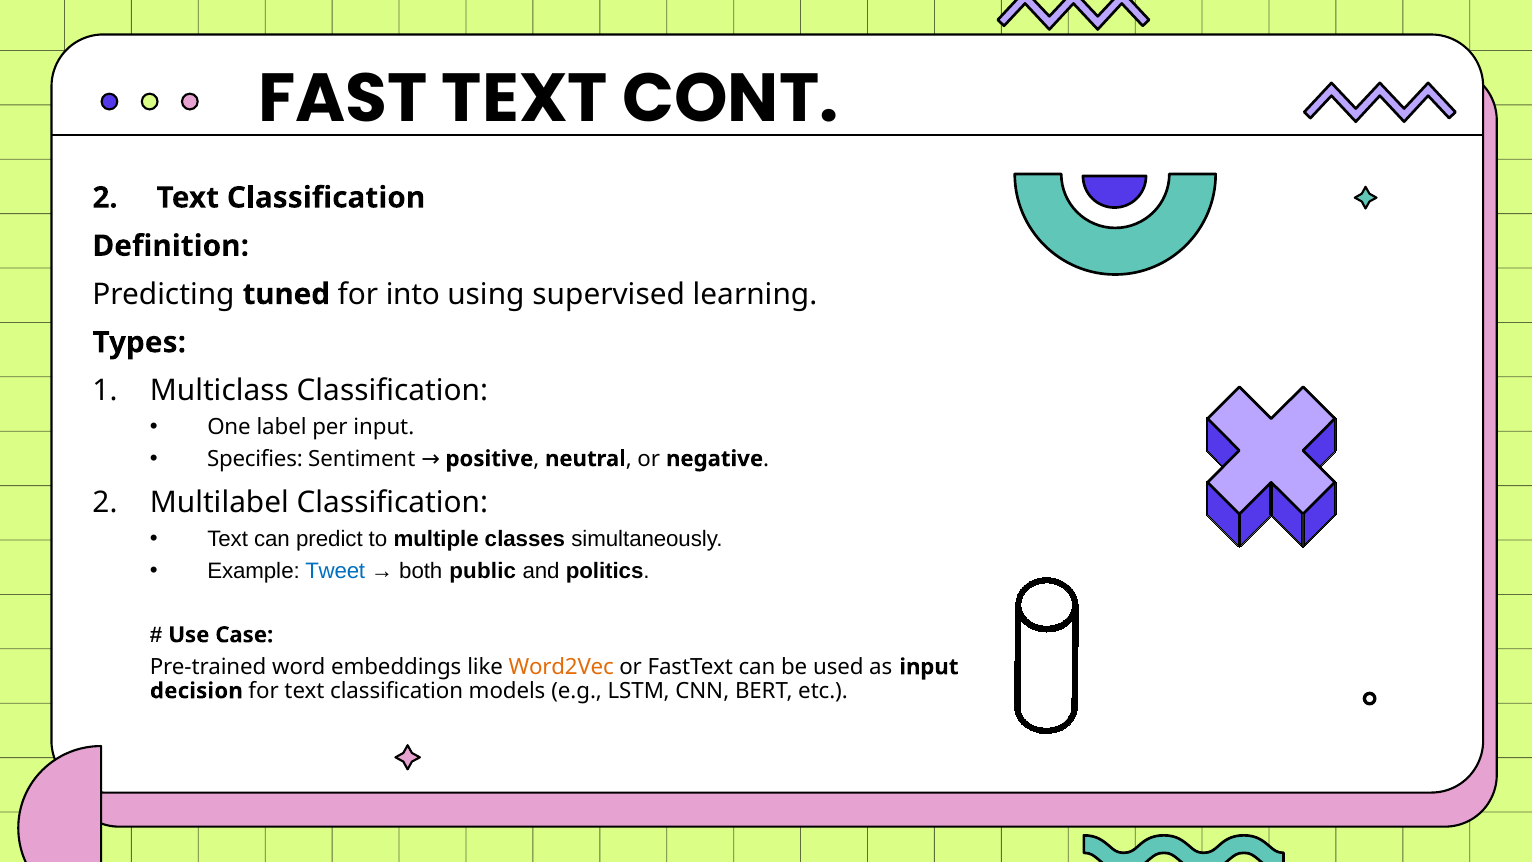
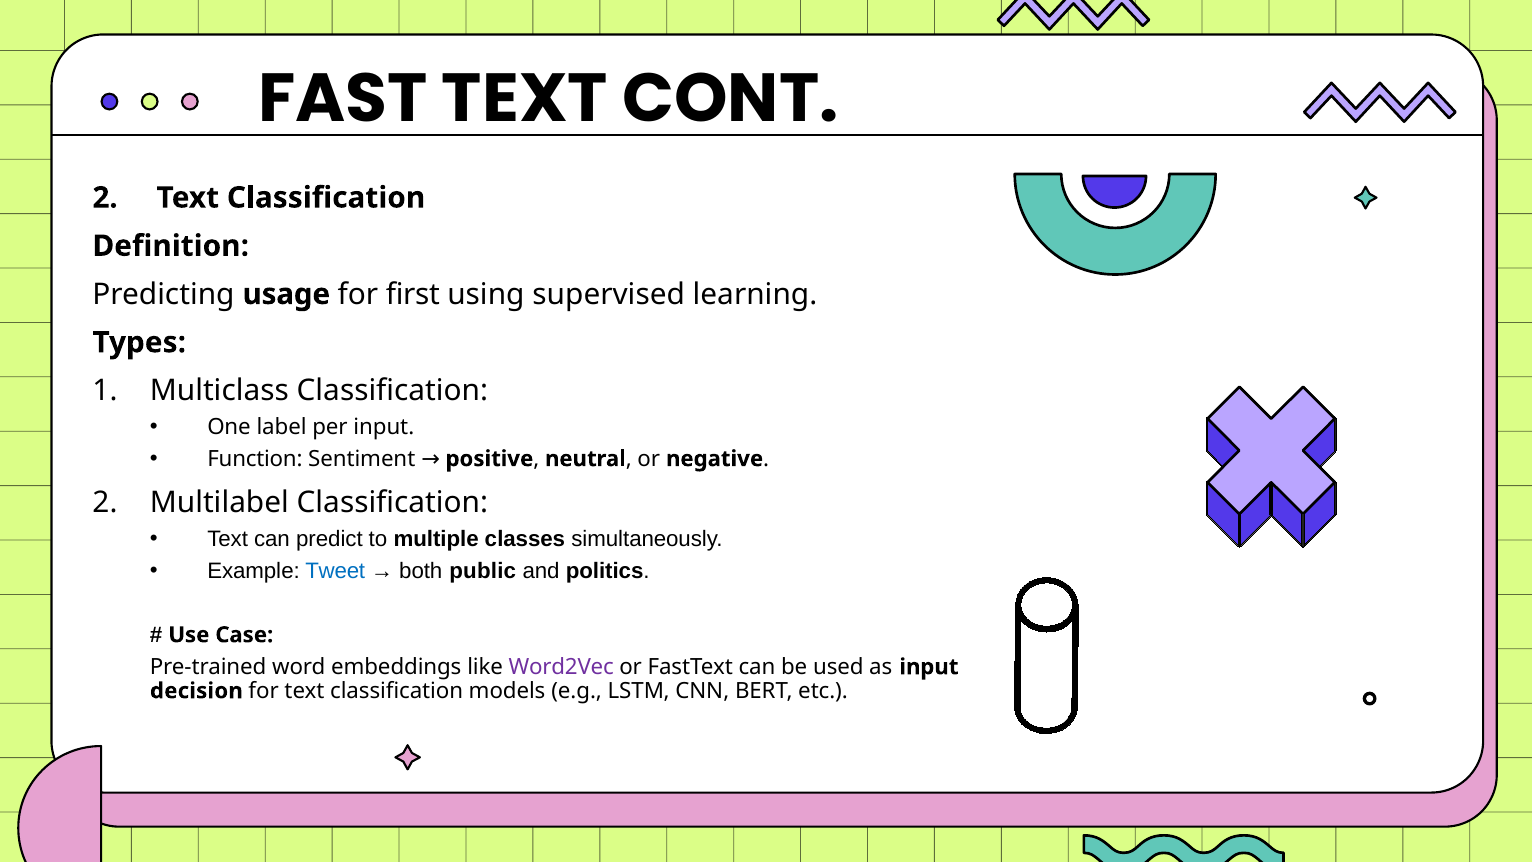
tuned: tuned -> usage (286, 294)
into: into -> first (413, 294)
Specifies: Specifies -> Function (255, 459)
Word2Vec colour: orange -> purple (561, 667)
